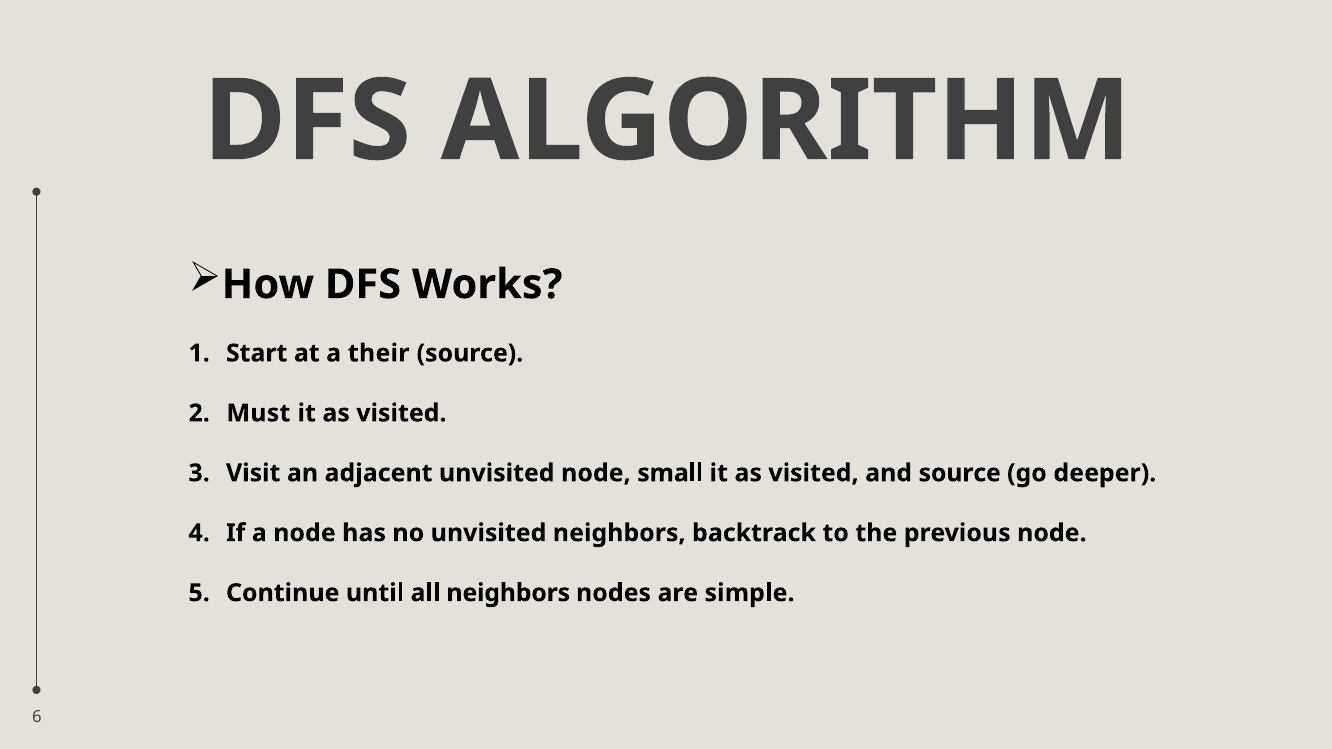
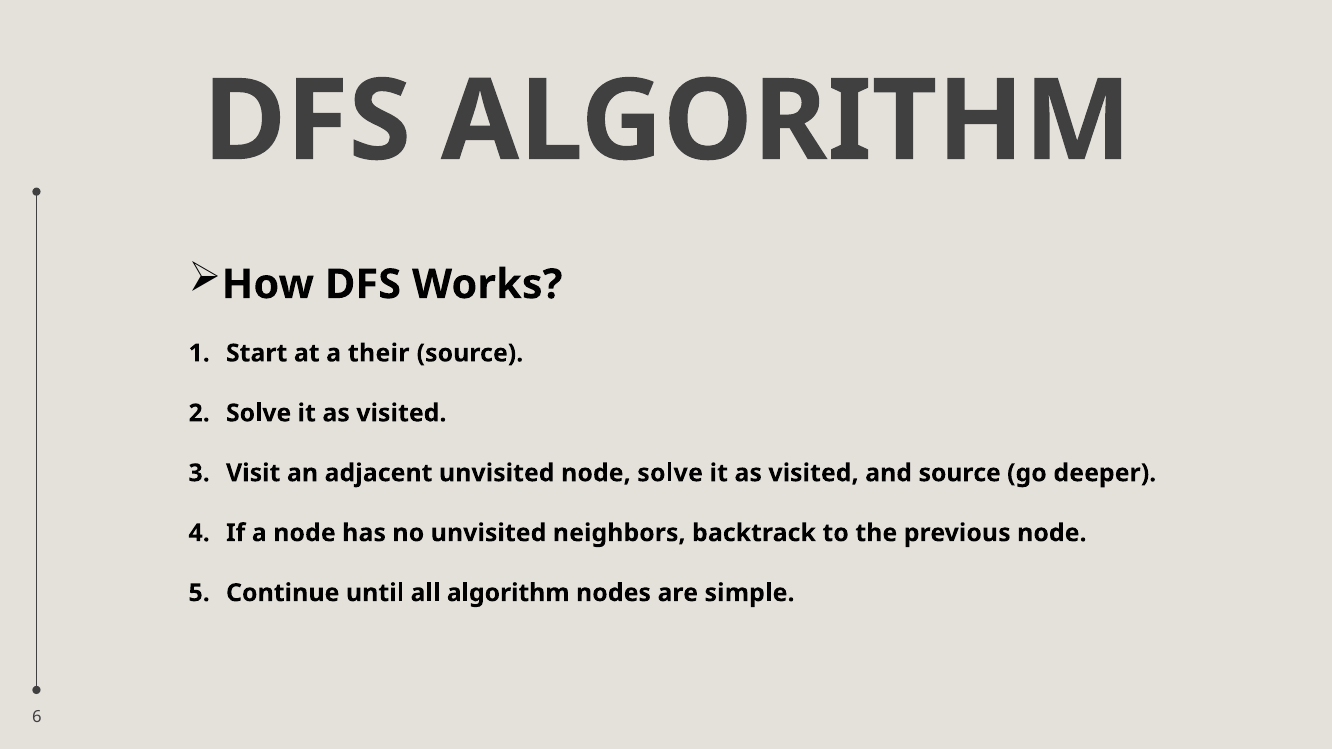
Must: Must -> Solve (259, 413)
node small: small -> solve (670, 473)
all neighbors: neighbors -> algorithm (508, 593)
